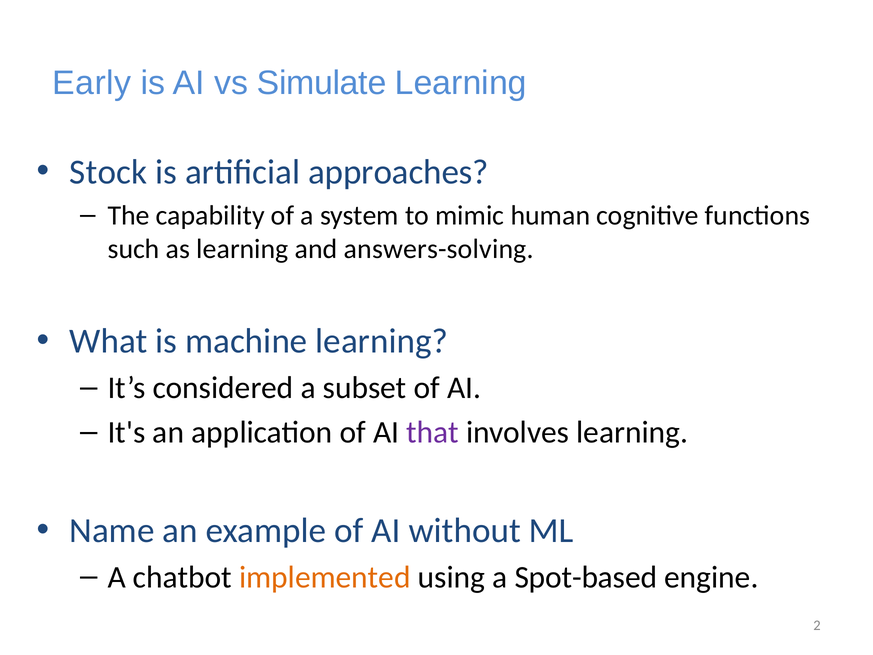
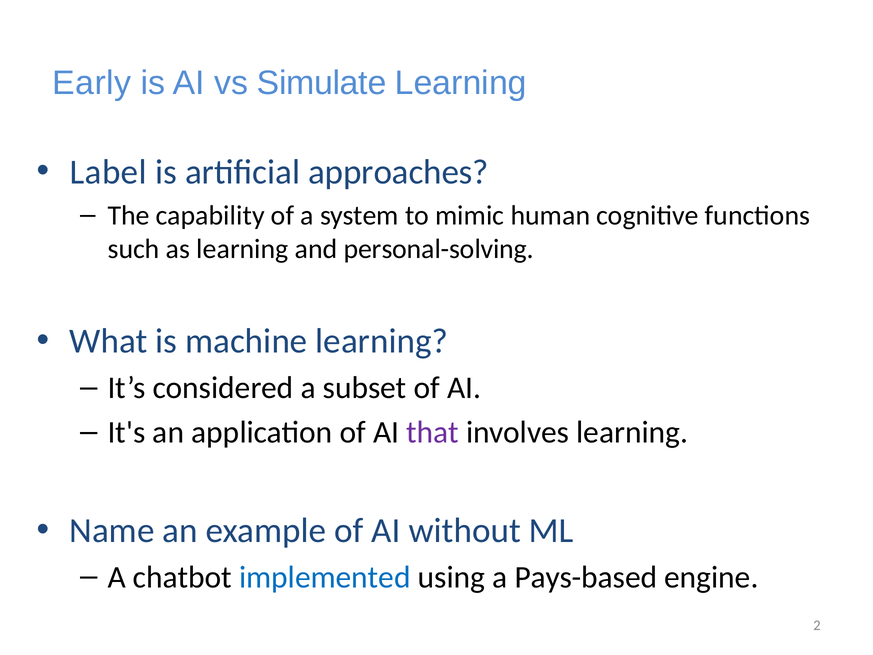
Stock: Stock -> Label (108, 172)
answers-solving: answers-solving -> personal-solving (439, 249)
implemented colour: orange -> blue (325, 577)
Spot-based: Spot-based -> Pays-based (586, 577)
